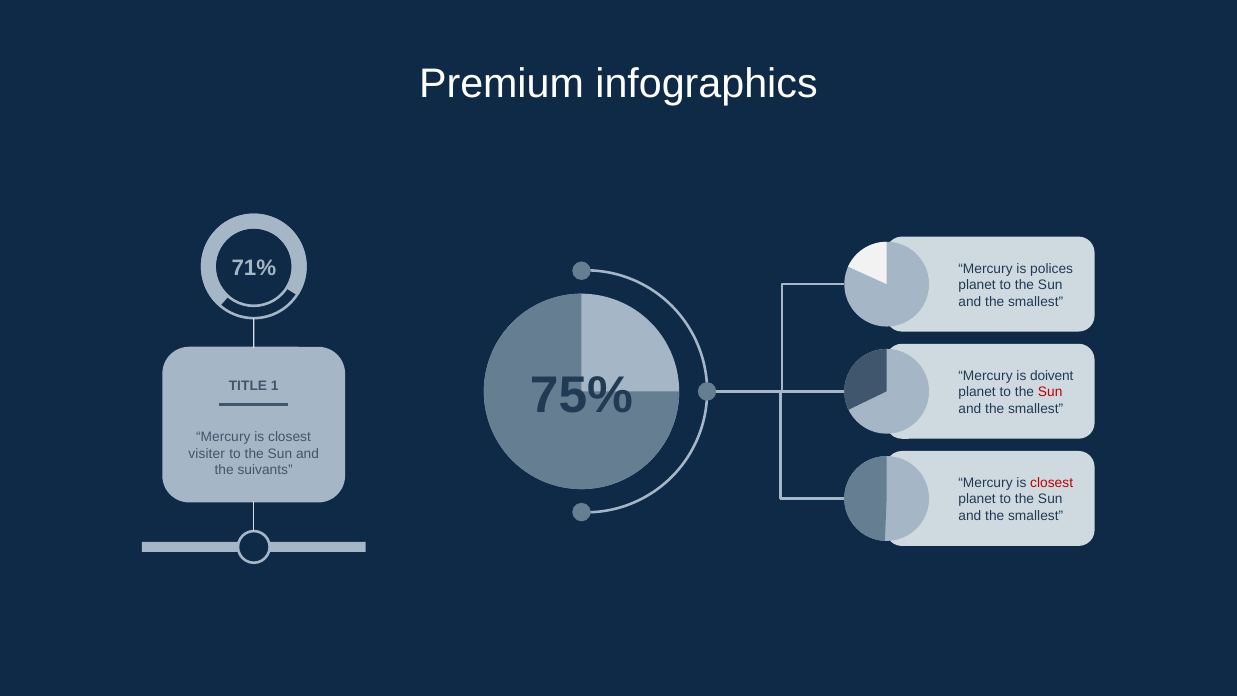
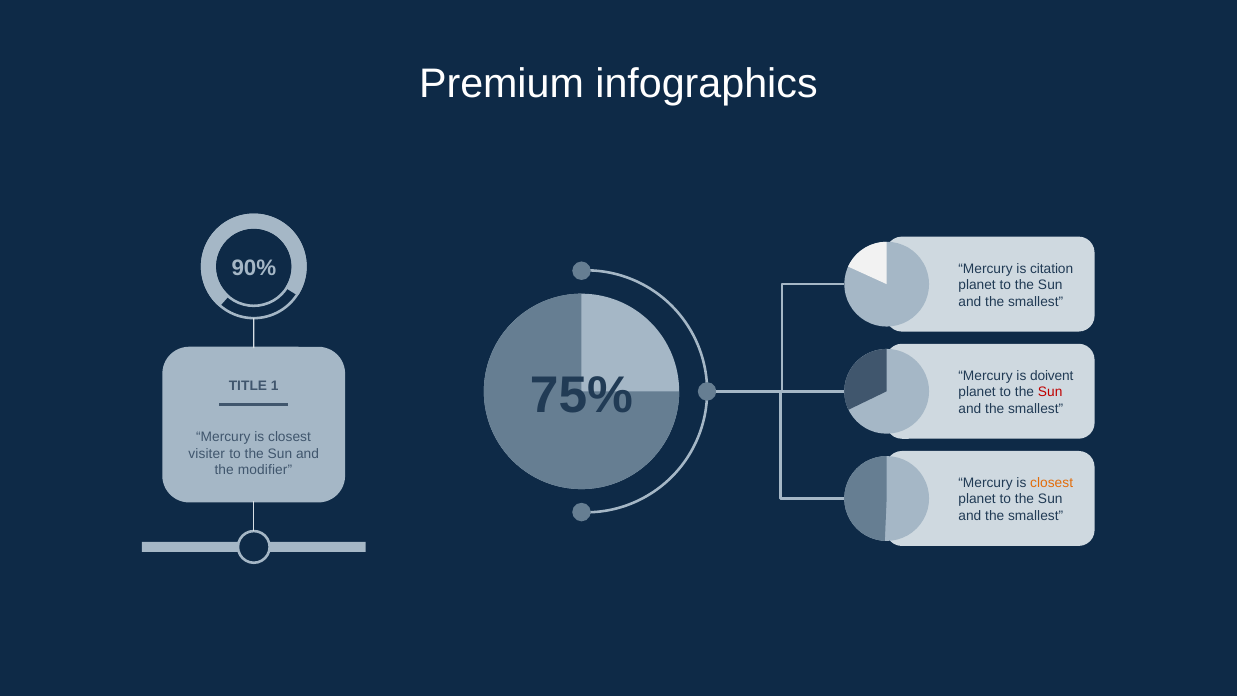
71%: 71% -> 90% (254, 268)
polices: polices -> citation (1052, 269)
suivants: suivants -> modifier (265, 470)
closest colour: red -> orange (1052, 483)
